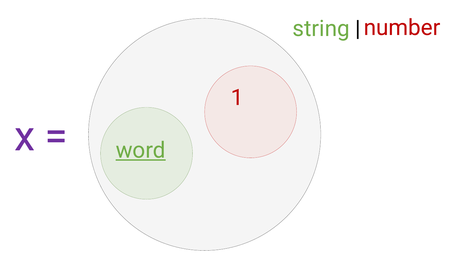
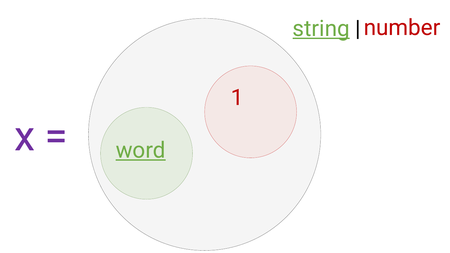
string underline: none -> present (321, 29)
